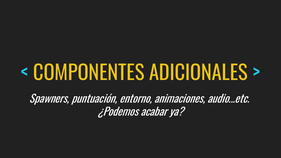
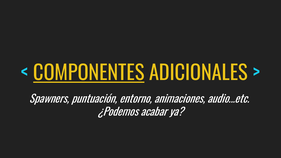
COMPONENTES underline: none -> present (89, 74)
